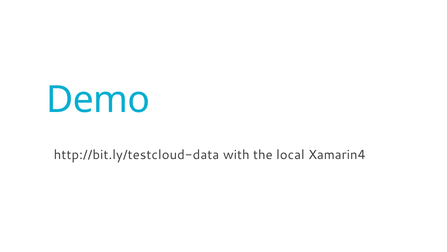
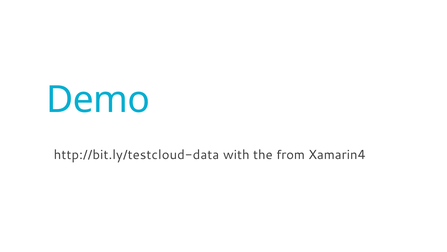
local: local -> from (291, 155)
